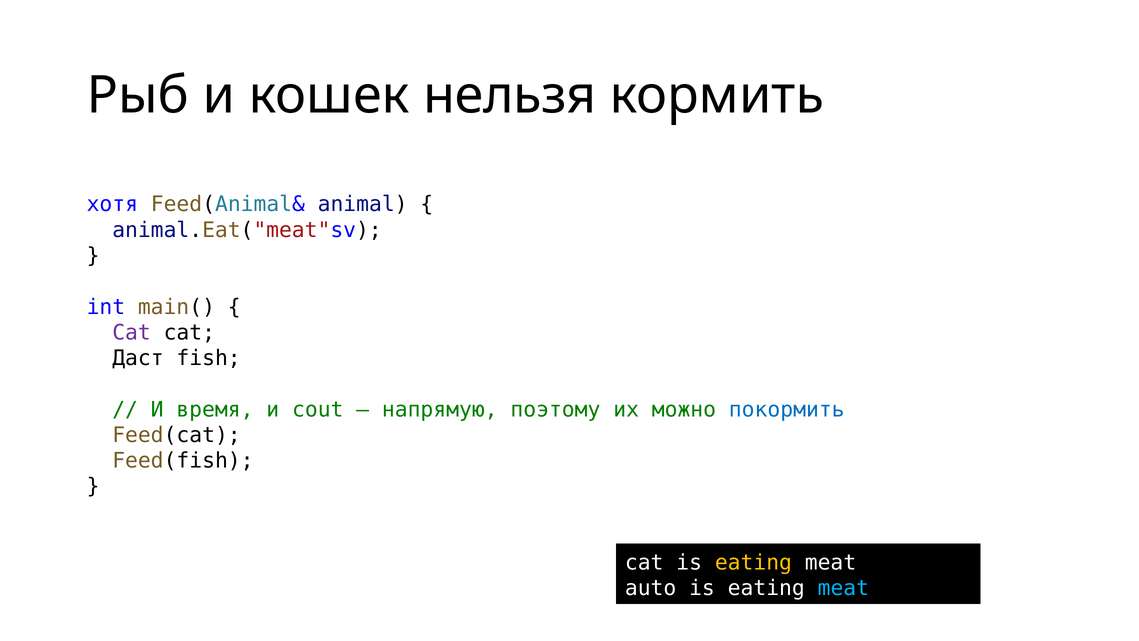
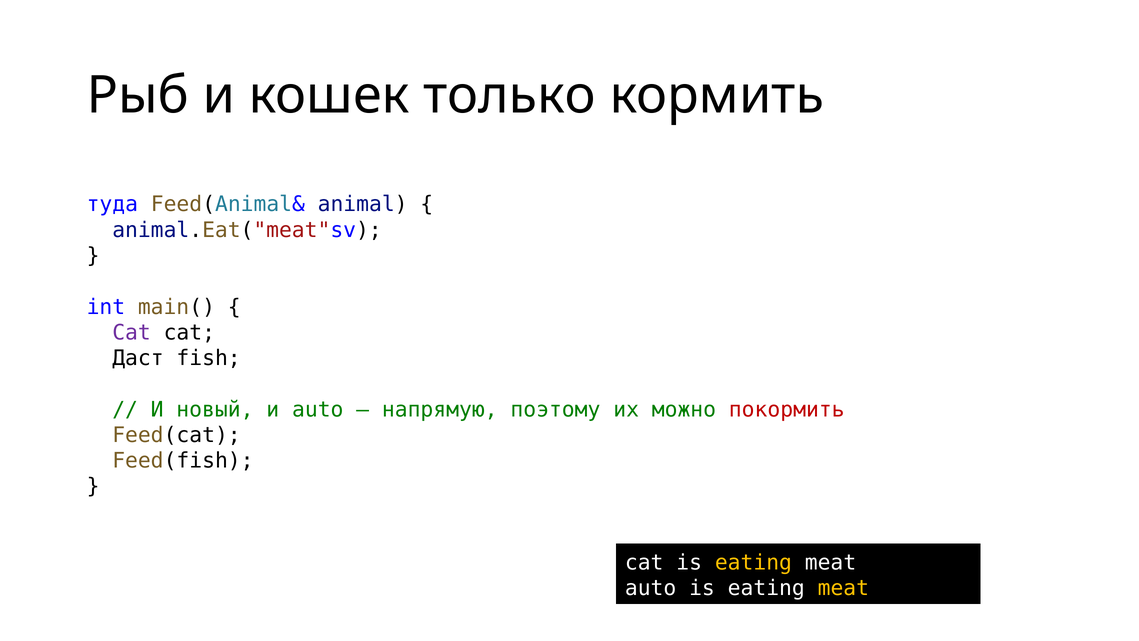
нельзя: нельзя -> только (510, 96)
хотя: хотя -> туда (112, 204)
время: время -> новый (215, 409)
и cout: cout -> auto (318, 409)
покормить colour: blue -> red (787, 409)
meat colour: light blue -> yellow (843, 588)
